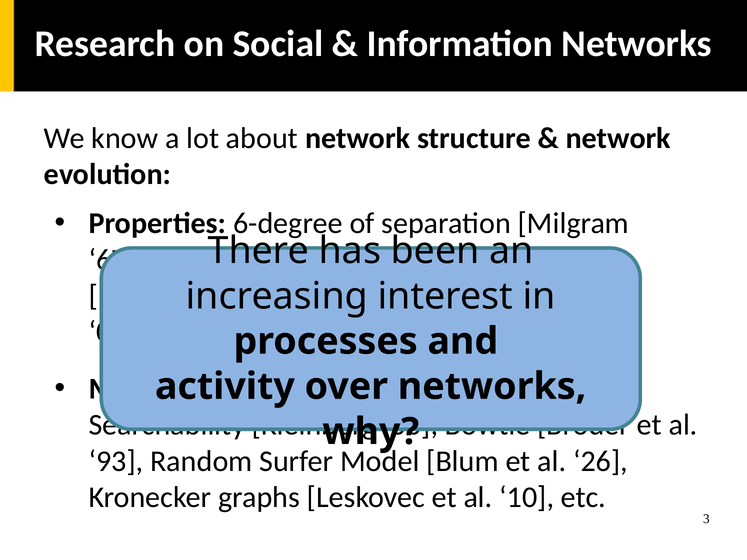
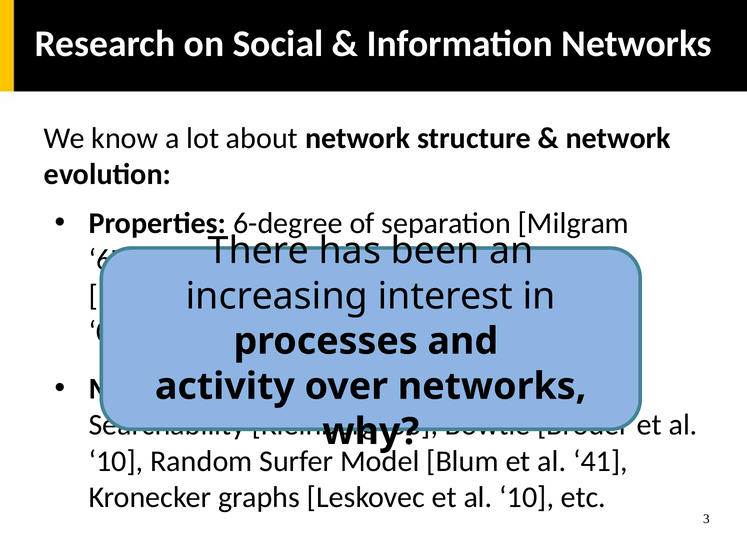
93: 93 -> 10 (116, 461)
26: 26 -> 41 (600, 461)
